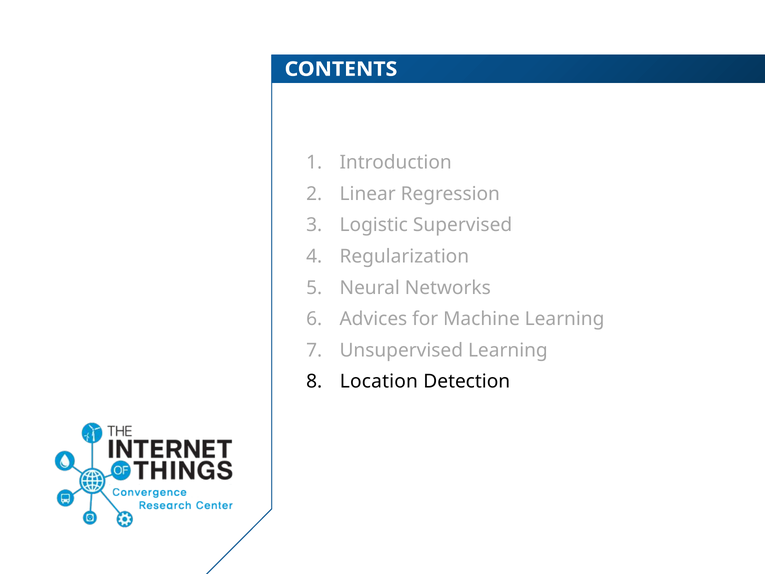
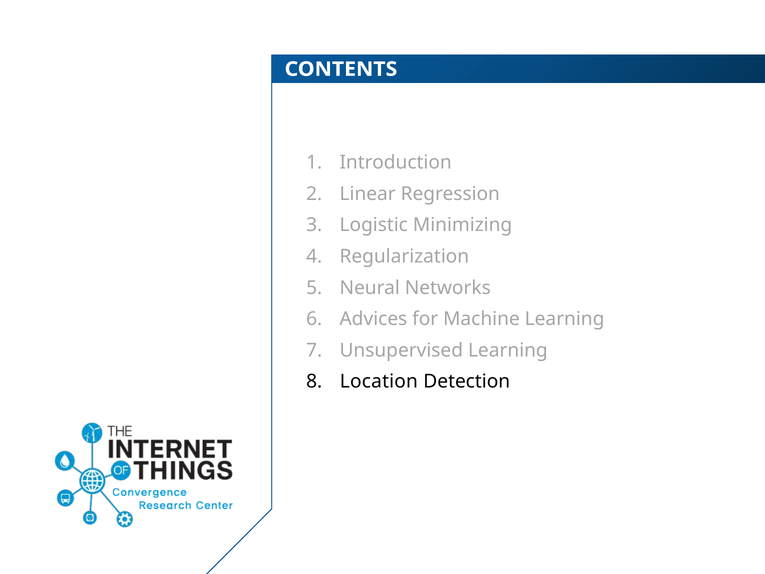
Supervised: Supervised -> Minimizing (463, 225)
